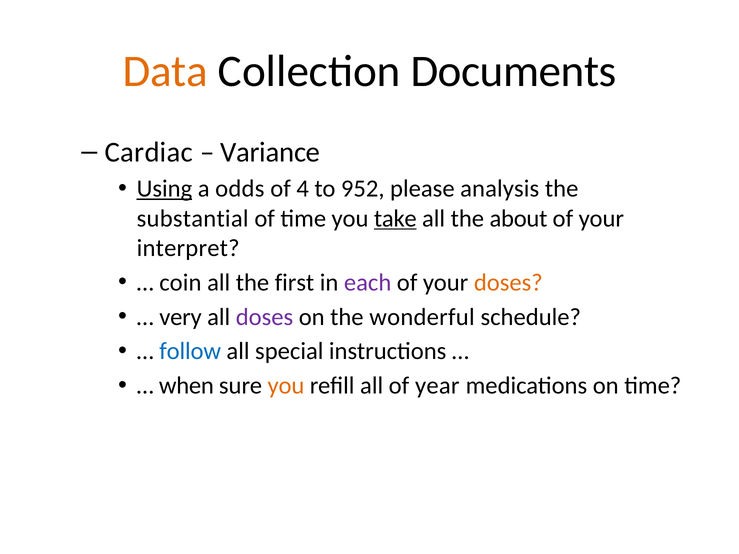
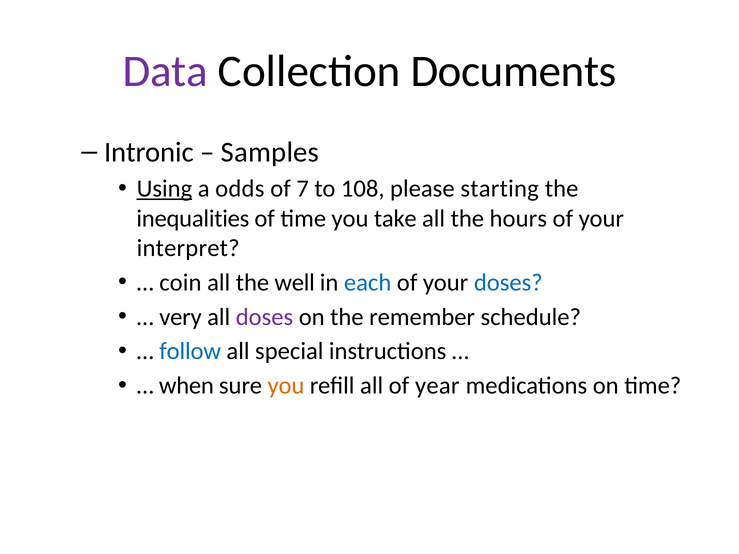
Data colour: orange -> purple (165, 72)
Cardiac: Cardiac -> Intronic (149, 152)
Variance: Variance -> Samples (270, 152)
4: 4 -> 7 (303, 189)
952: 952 -> 108 (363, 189)
analysis: analysis -> starting (500, 189)
substantial: substantial -> inequalities (193, 219)
take underline: present -> none (395, 219)
about: about -> hours (518, 219)
first: first -> well (295, 283)
each colour: purple -> blue (368, 283)
doses colour: orange -> blue (508, 283)
wonderful: wonderful -> remember (422, 317)
